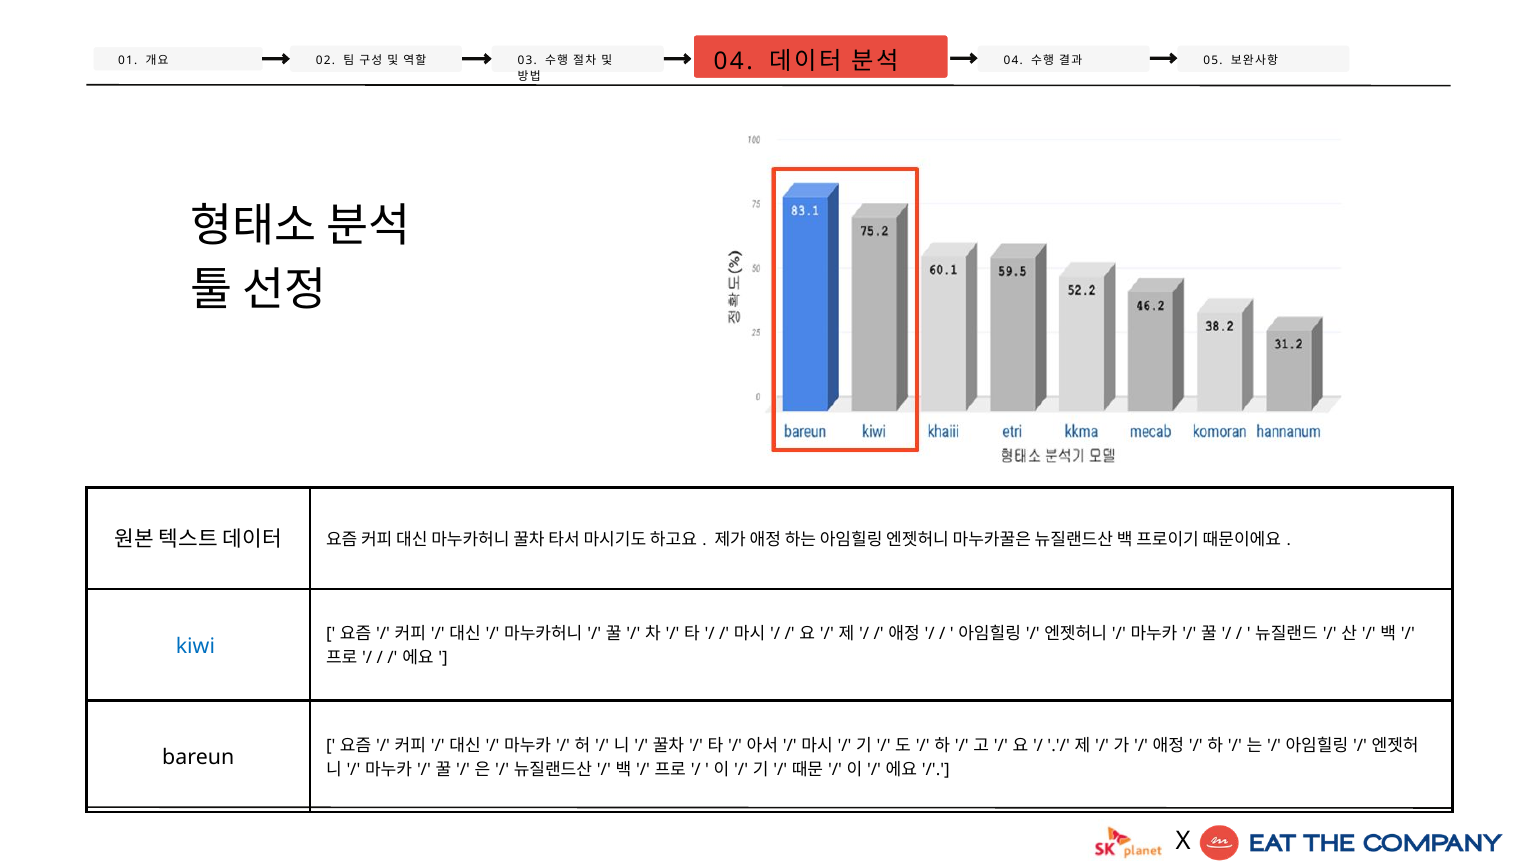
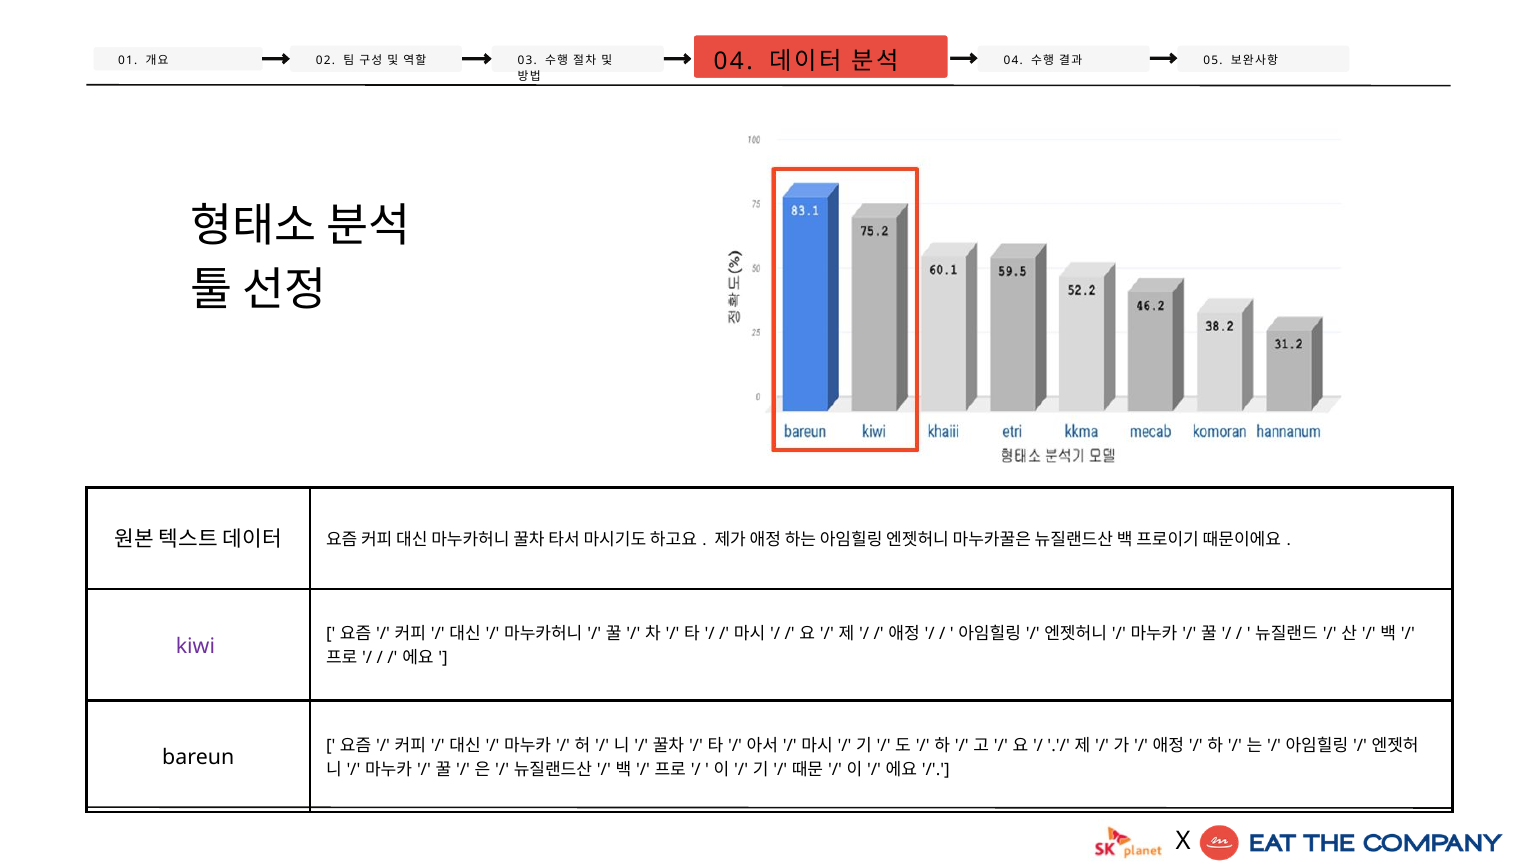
kiwi colour: blue -> purple (195, 647)
